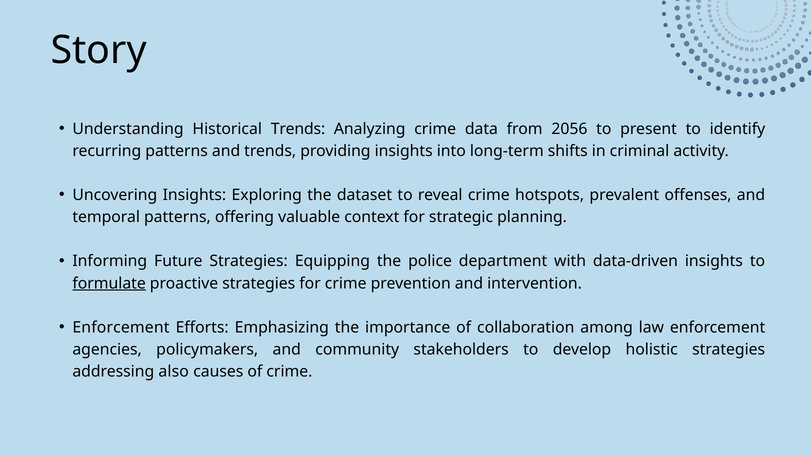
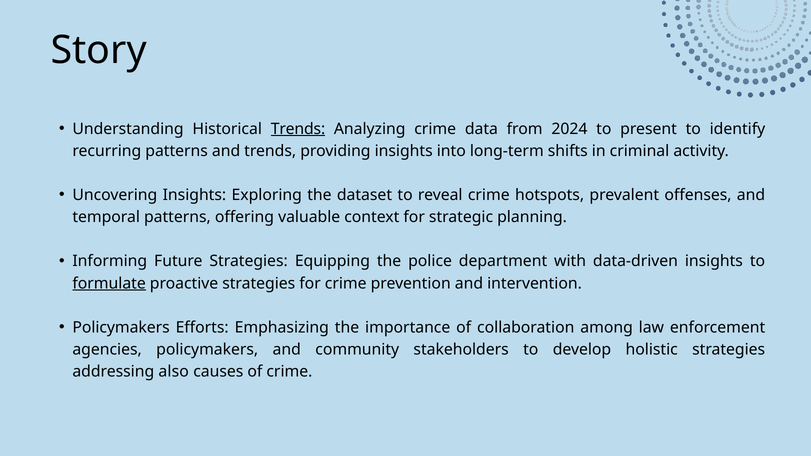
Trends underline: none -> present (298, 129)
2056: 2056 -> 2024 (569, 129)
Enforcement: Enforcement -> Policymakers (121, 328)
